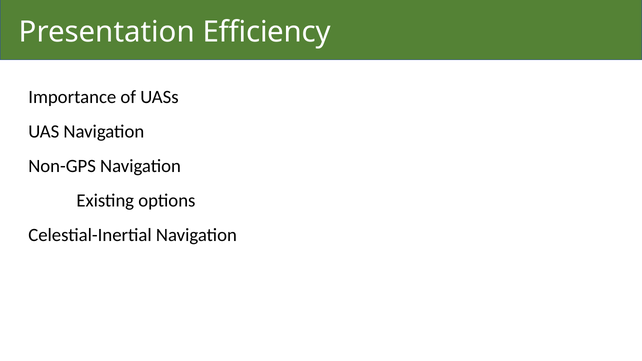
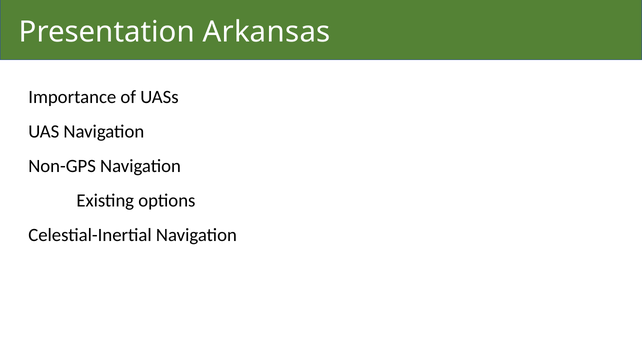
Efficiency: Efficiency -> Arkansas (266, 32)
